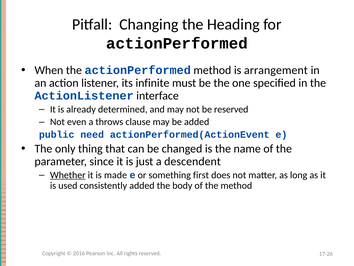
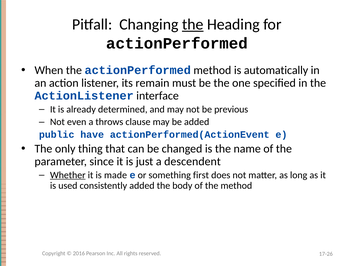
the underline: none -> present (193, 24)
arrangement: arrangement -> automatically (276, 70)
infinite: infinite -> remain (152, 83)
be reserved: reserved -> previous (231, 109)
need: need -> have (92, 134)
